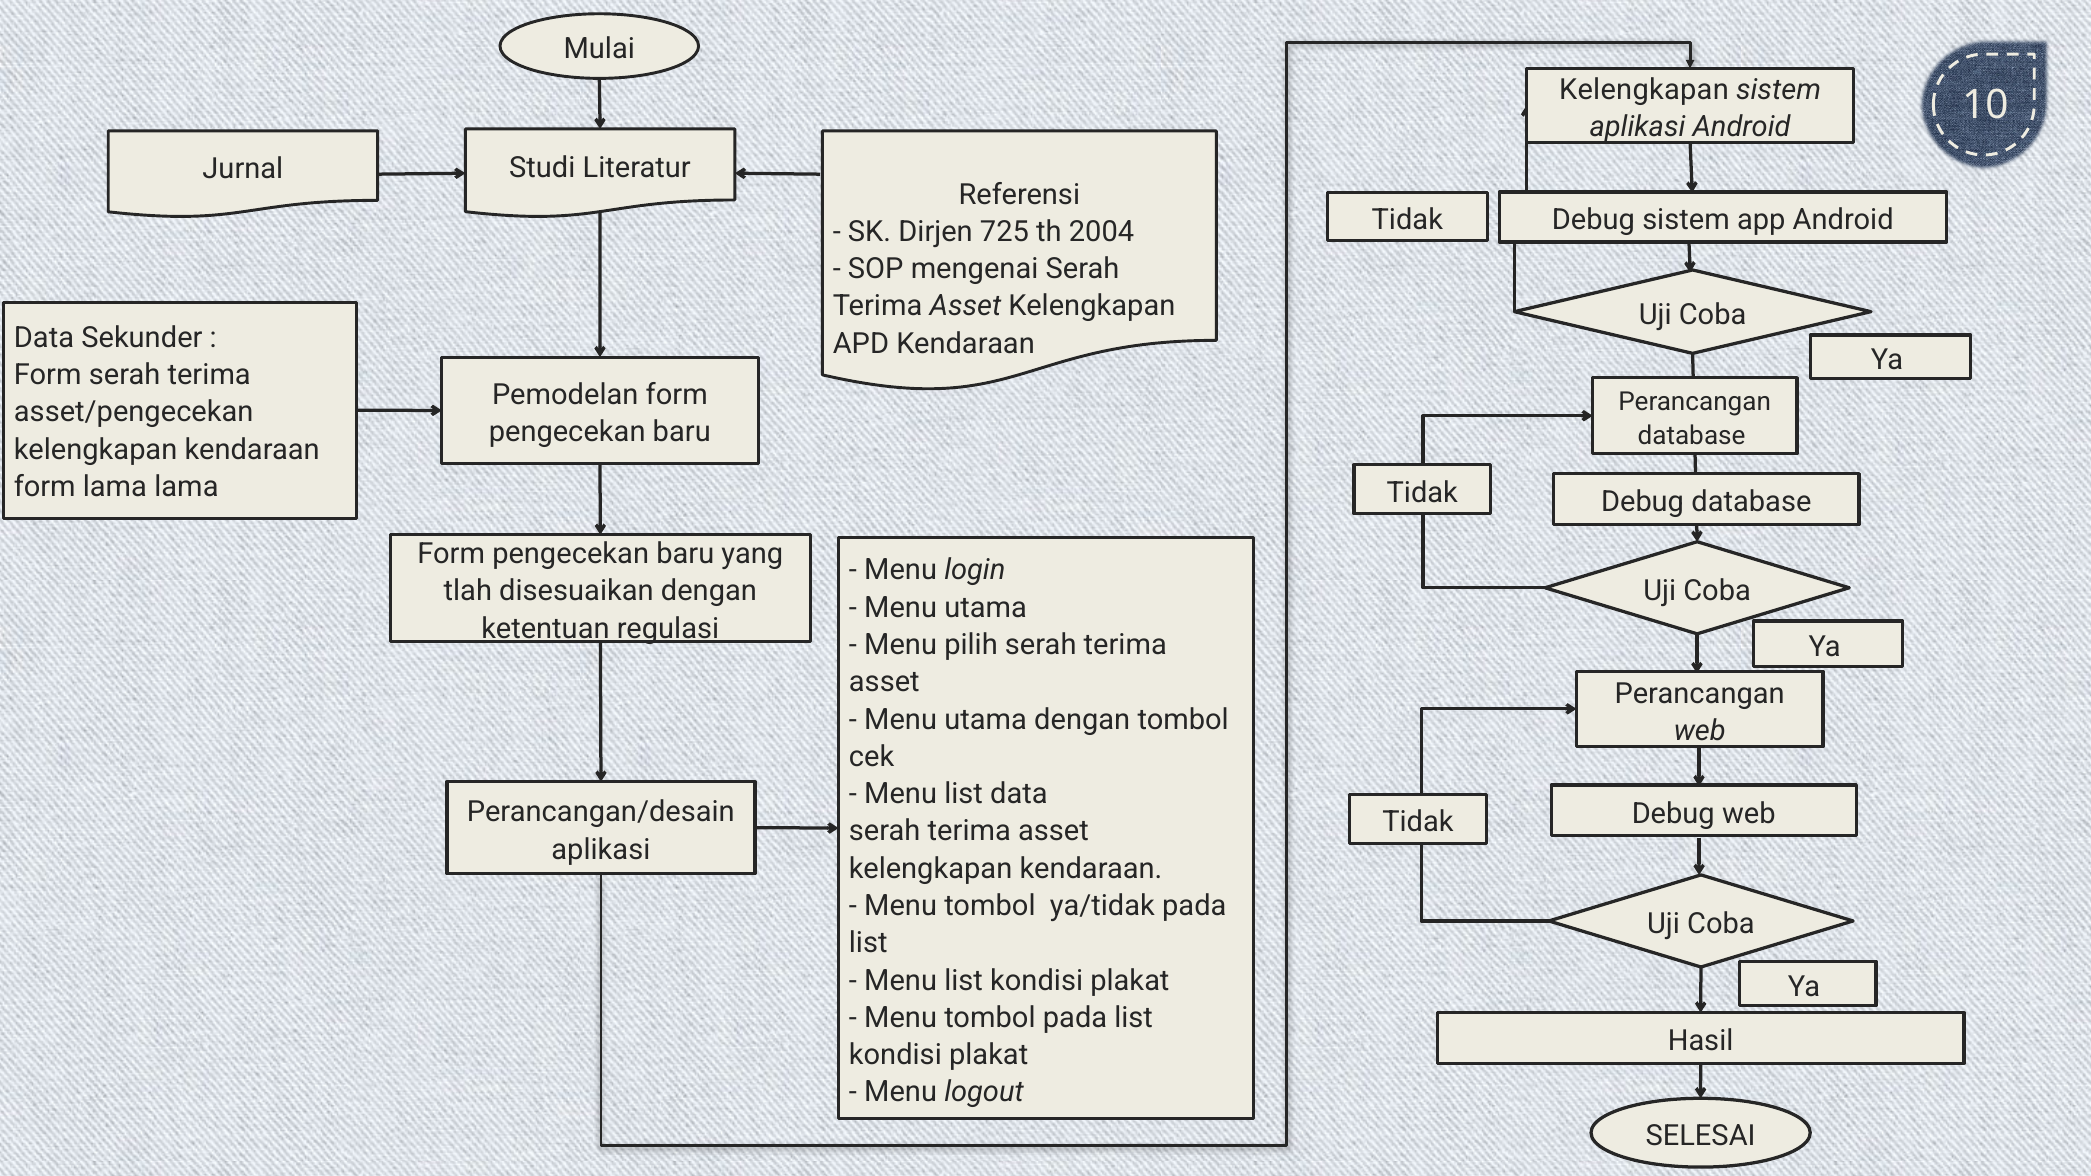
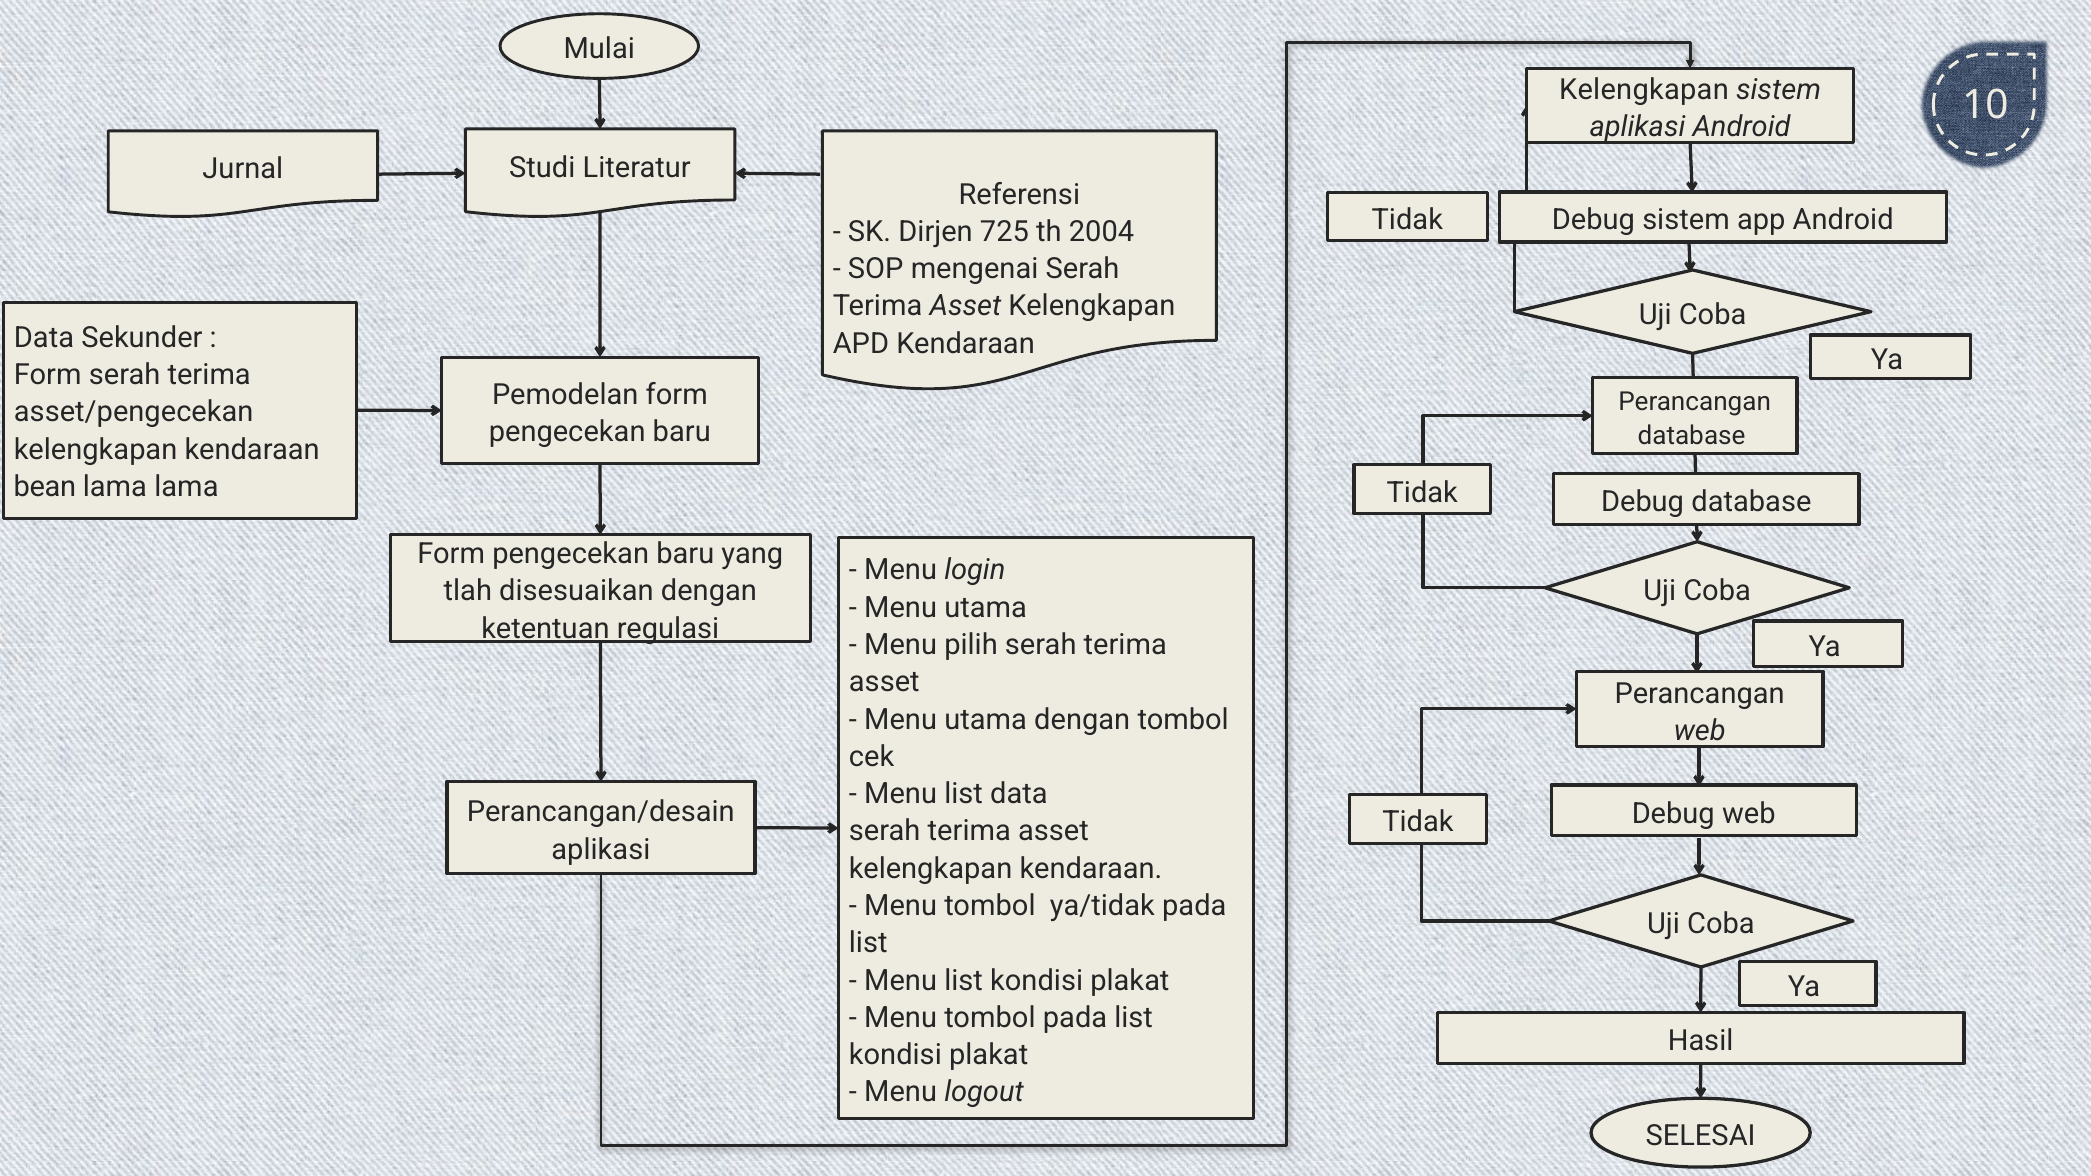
form: form -> bean (45, 487)
